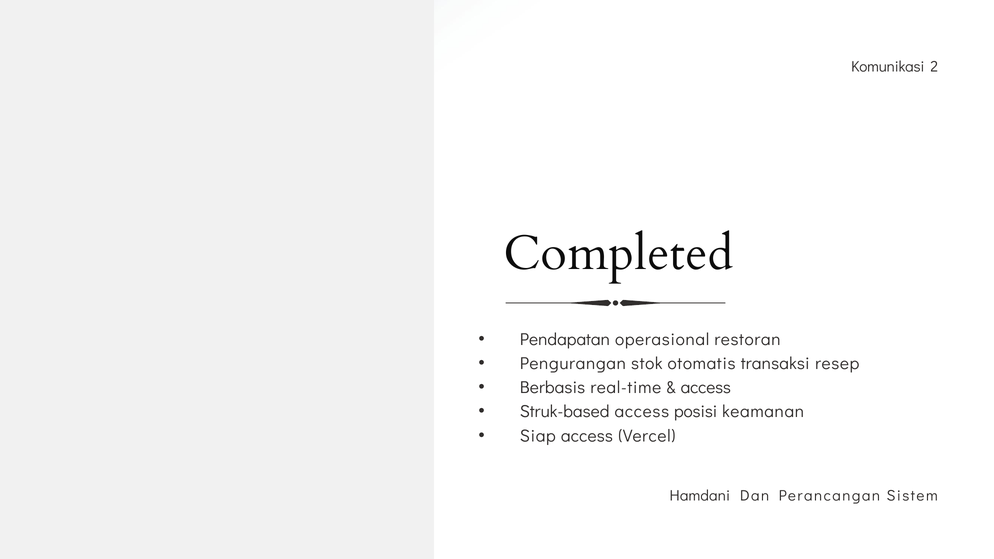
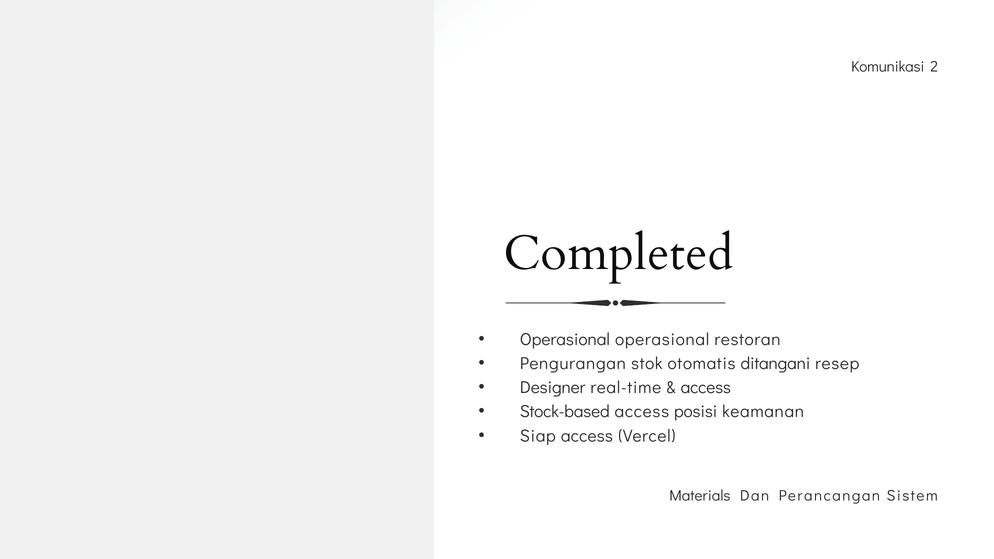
Pendapatan: Pendapatan -> Operasional (565, 339)
transaksi: transaksi -> ditangani (775, 364)
Berbasis: Berbasis -> Designer (553, 388)
Struk-based: Struk-based -> Stock-based (565, 412)
Hamdani: Hamdani -> Materials (700, 496)
